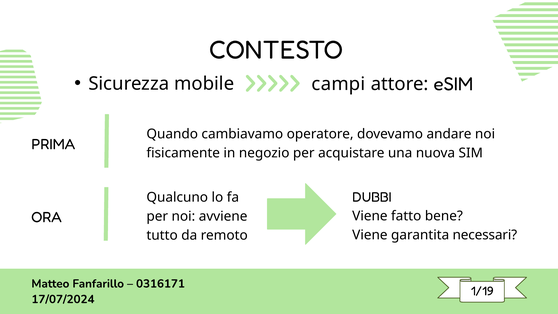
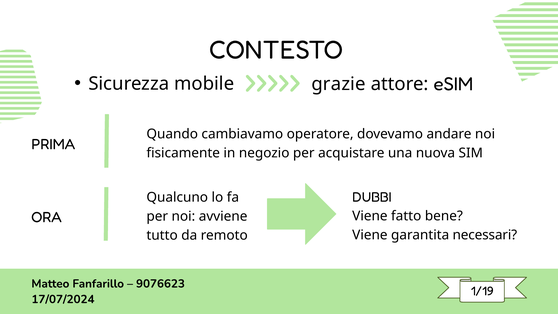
campi: campi -> grazie (339, 84)
0316171: 0316171 -> 9076623 (160, 284)
